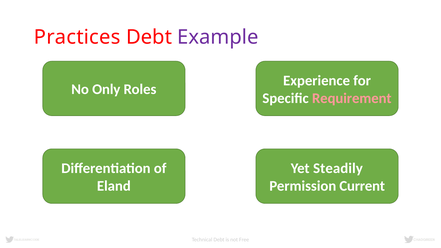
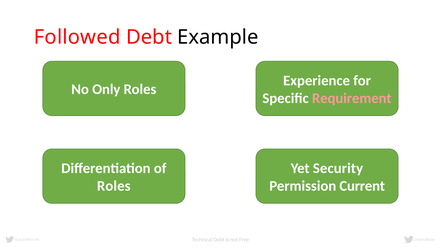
Practices: Practices -> Followed (77, 37)
Example colour: purple -> black (218, 37)
Steadily: Steadily -> Security (338, 168)
Eland: Eland -> Roles (114, 186)
